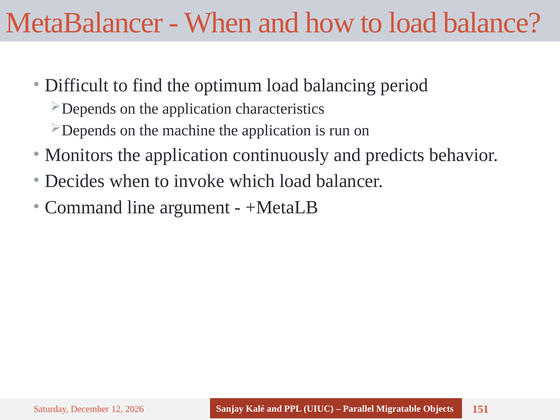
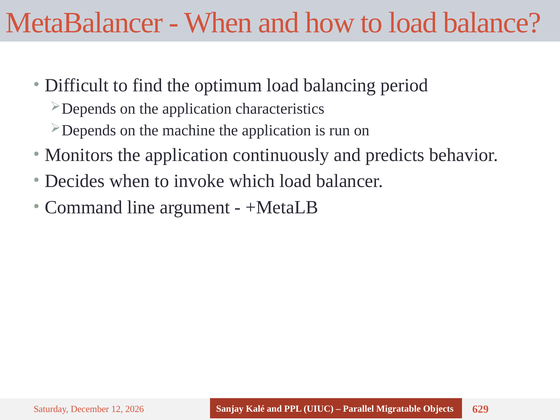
151: 151 -> 629 (480, 409)
